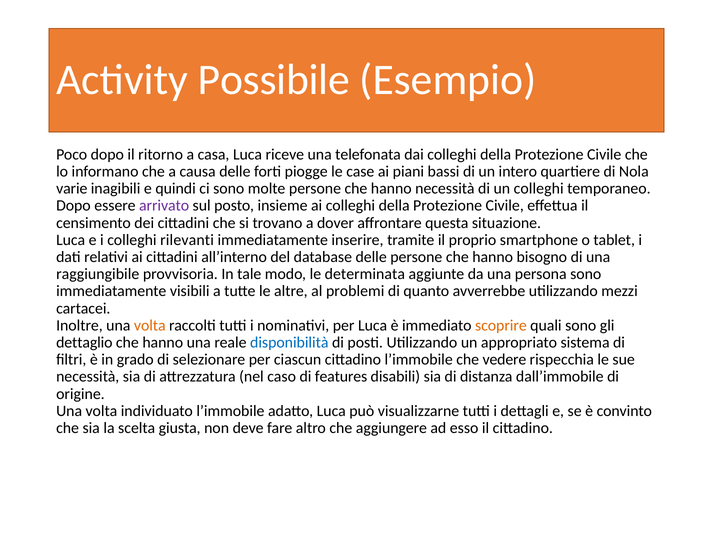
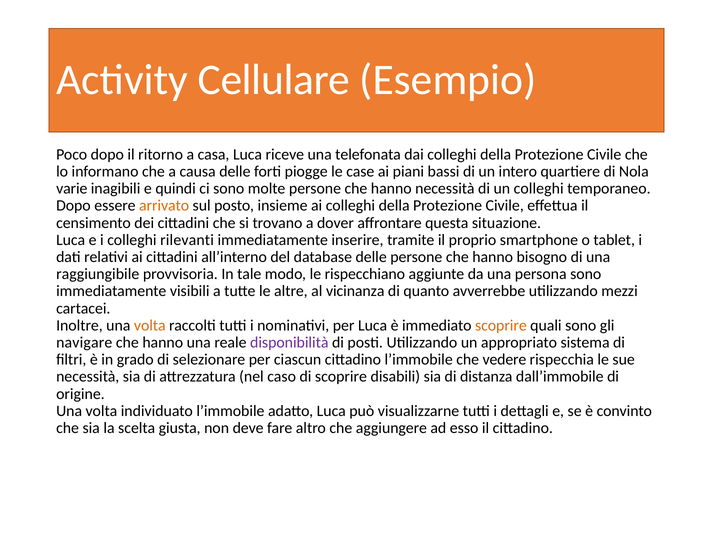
Possibile: Possibile -> Cellulare (274, 80)
arrivato colour: purple -> orange (164, 206)
determinata: determinata -> rispecchiano (365, 274)
problemi: problemi -> vicinanza (355, 291)
dettaglio: dettaglio -> navigare (84, 342)
disponibilità colour: blue -> purple (289, 342)
di features: features -> scoprire (341, 377)
